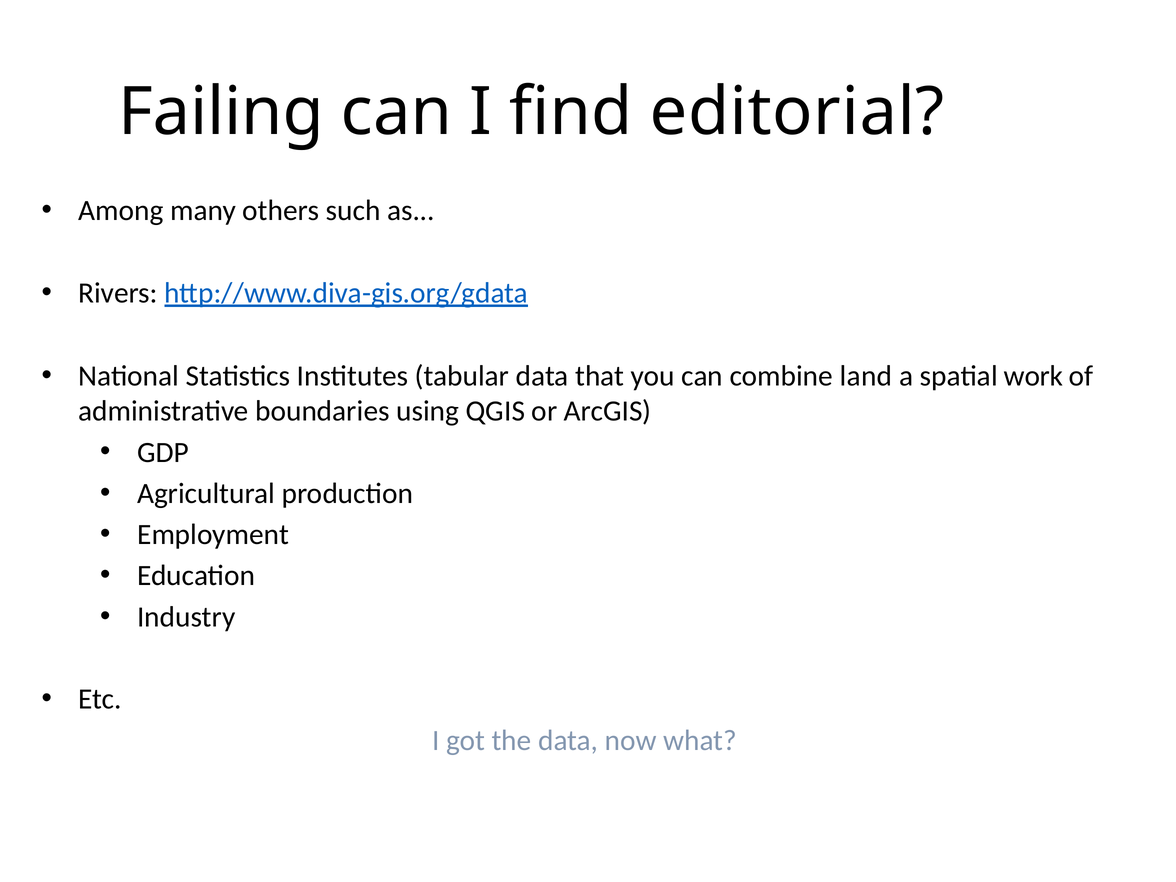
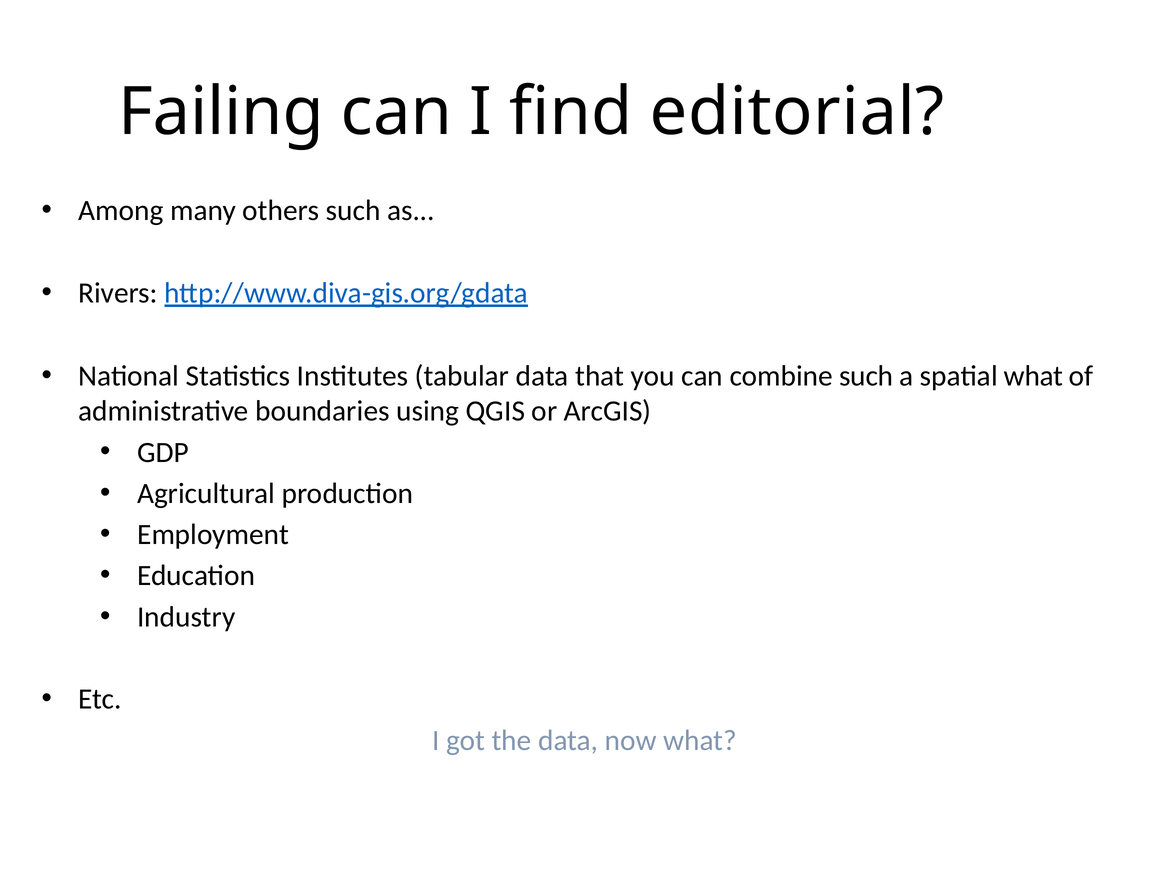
combine land: land -> such (866, 376)
spatial work: work -> what (1034, 376)
